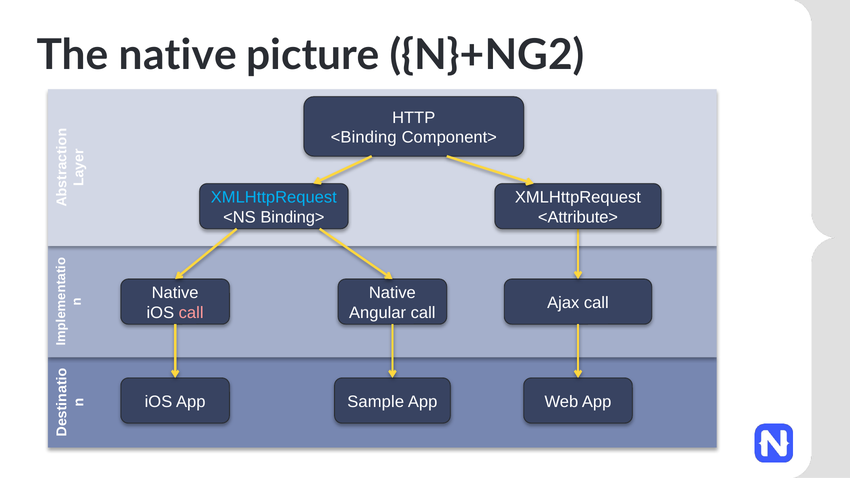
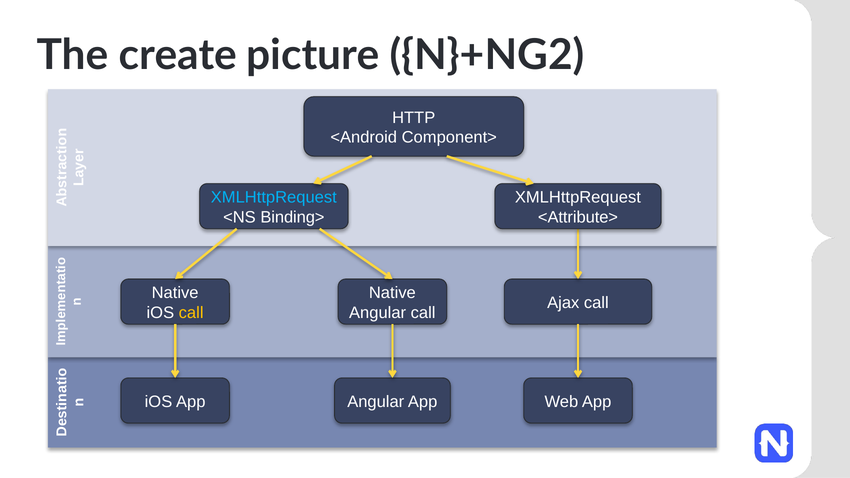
The native: native -> create (178, 55)
<Binding: <Binding -> <Android (364, 138)
call colour: pink -> yellow (191, 313)
App Sample: Sample -> Angular (376, 402)
